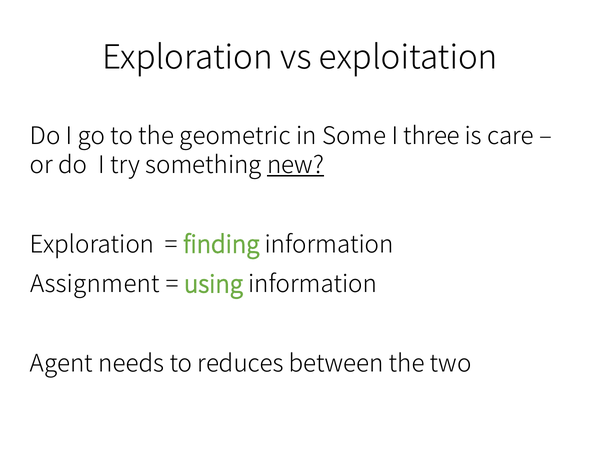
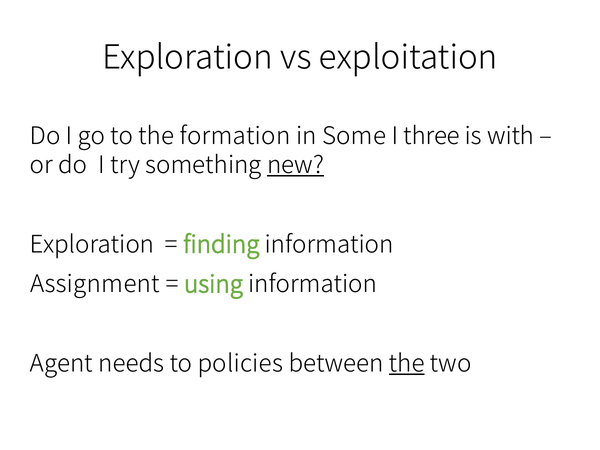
geometric: geometric -> formation (235, 136)
care: care -> with (511, 136)
reduces: reduces -> policies (240, 364)
the underline: none -> present (407, 364)
